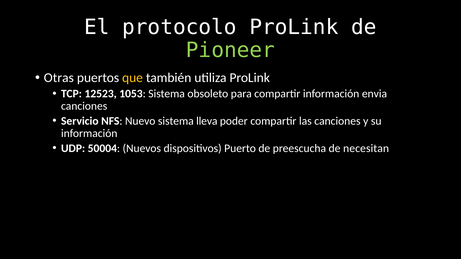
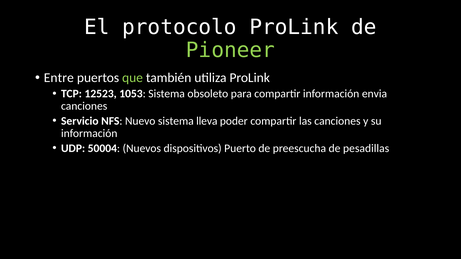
Otras: Otras -> Entre (59, 78)
que colour: yellow -> light green (133, 78)
necesitan: necesitan -> pesadillas (366, 148)
